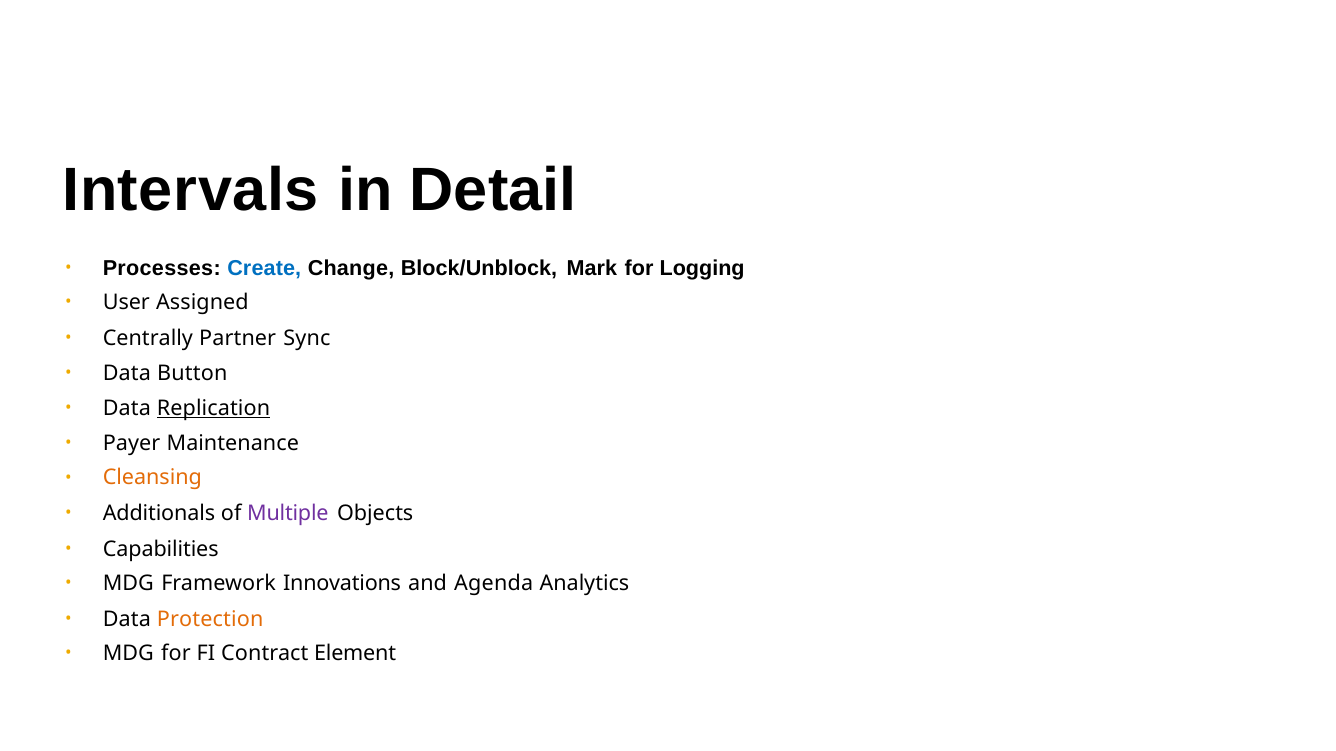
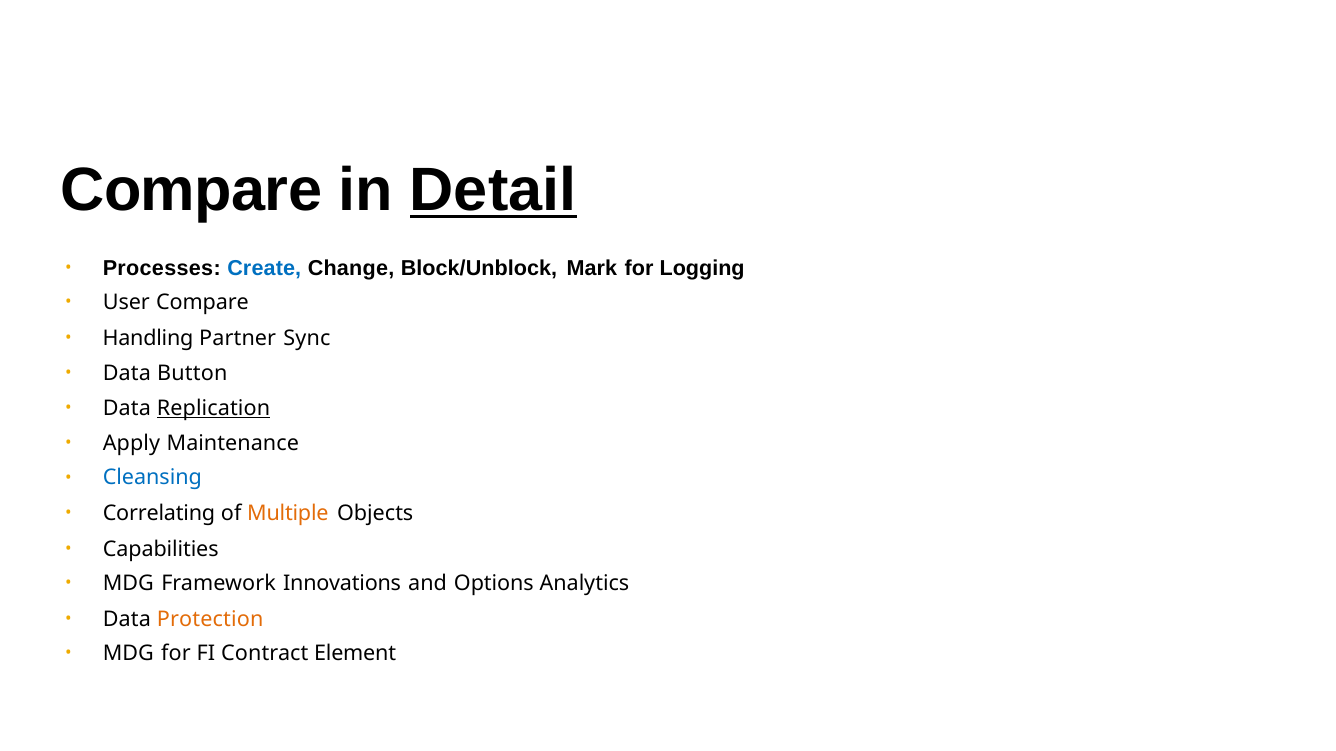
Intervals: Intervals -> Compare (191, 190)
Detail underline: none -> present (493, 190)
User Assigned: Assigned -> Compare (202, 303)
Centrally: Centrally -> Handling (148, 338)
Payer: Payer -> Apply (131, 444)
Cleansing colour: orange -> blue (152, 478)
Additionals: Additionals -> Correlating (159, 514)
Multiple colour: purple -> orange (288, 514)
Agenda: Agenda -> Options (494, 584)
